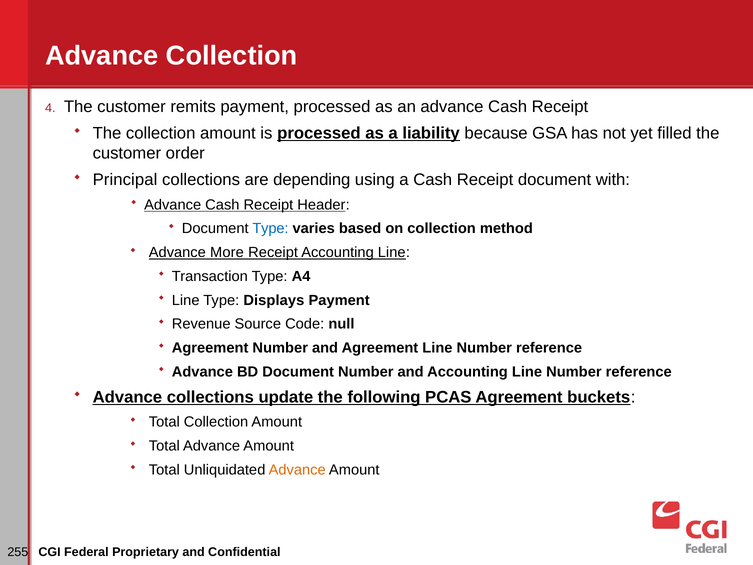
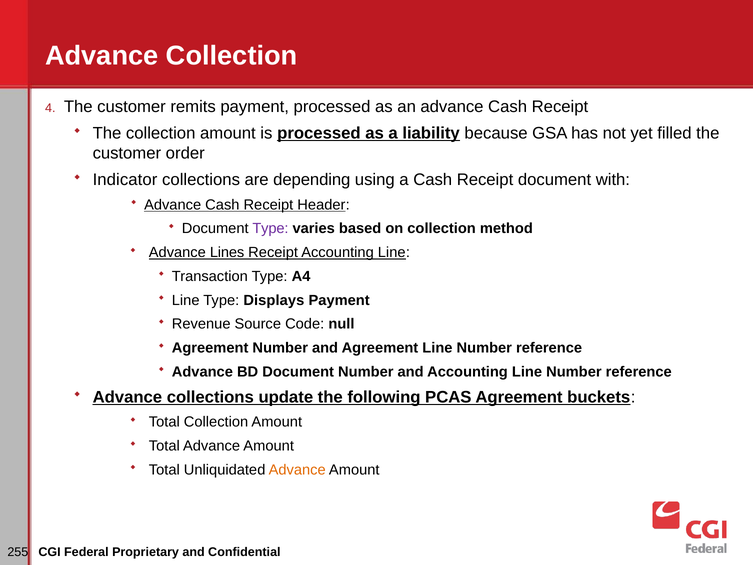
Principal: Principal -> Indicator (125, 180)
Type colour: blue -> purple (270, 228)
More: More -> Lines (227, 252)
